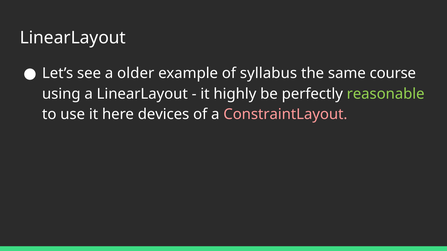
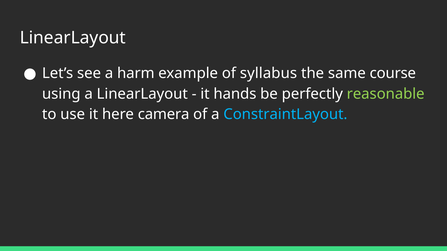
older: older -> harm (136, 73)
highly: highly -> hands (235, 94)
devices: devices -> camera (164, 115)
ConstraintLayout colour: pink -> light blue (285, 115)
